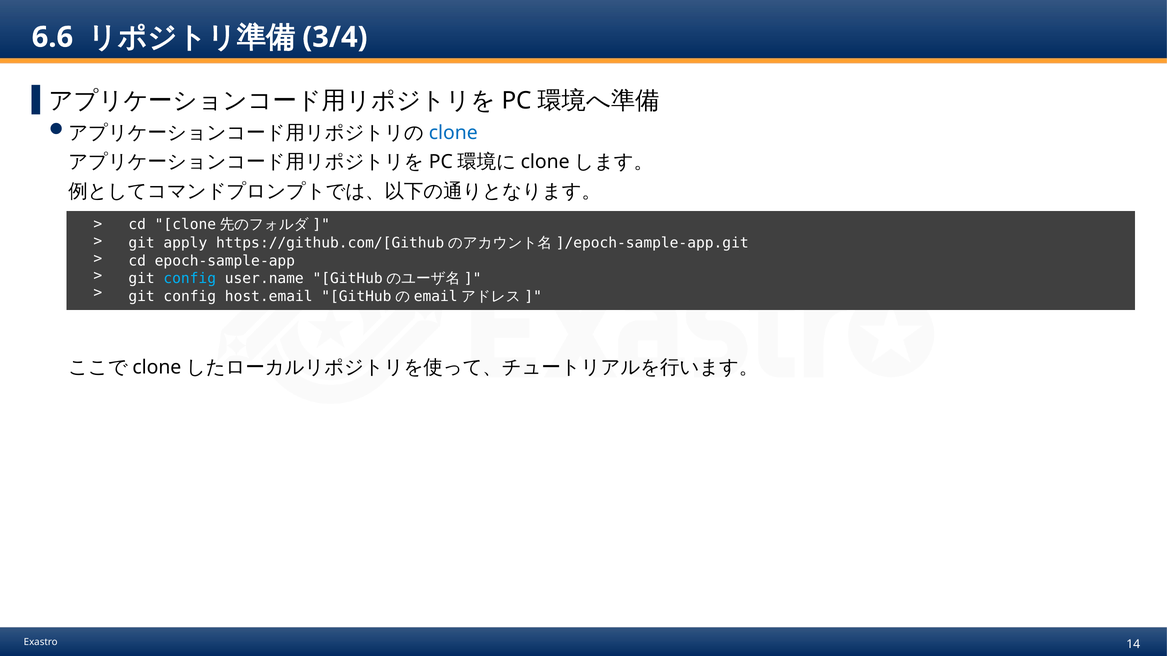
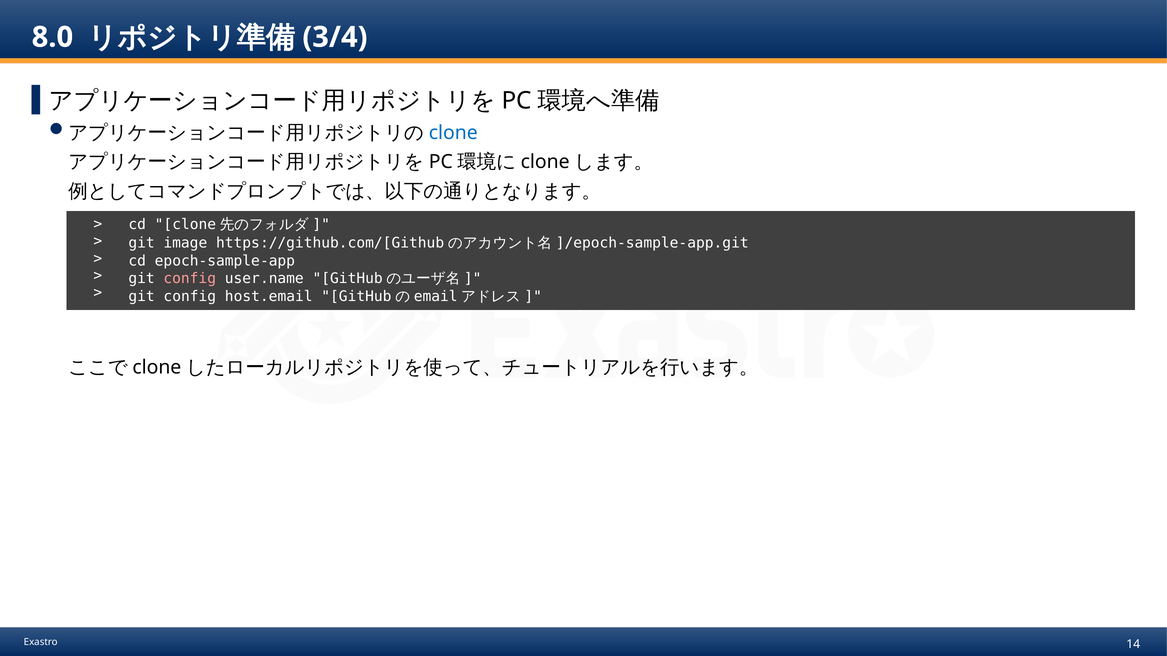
6.6: 6.6 -> 8.0 (52, 37)
apply: apply -> image (185, 243)
config colour: light blue -> pink (190, 278)
